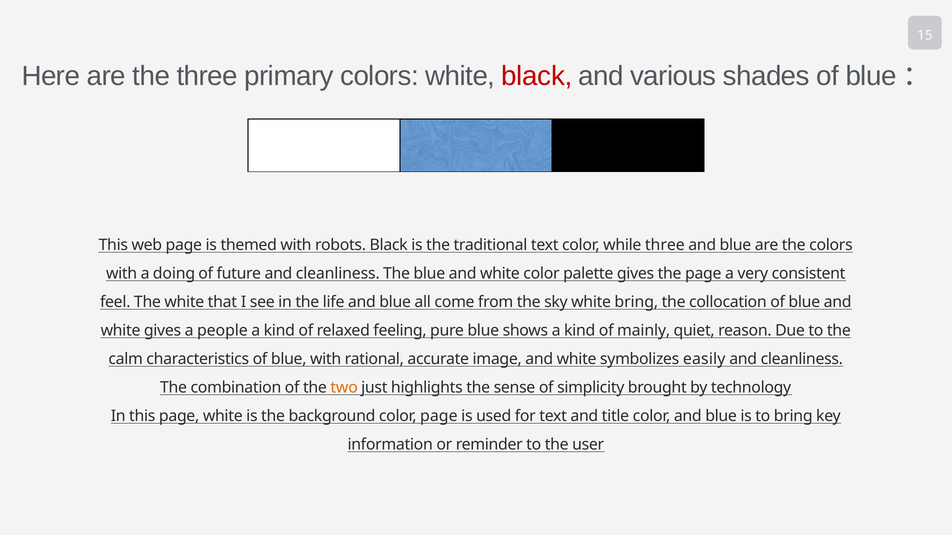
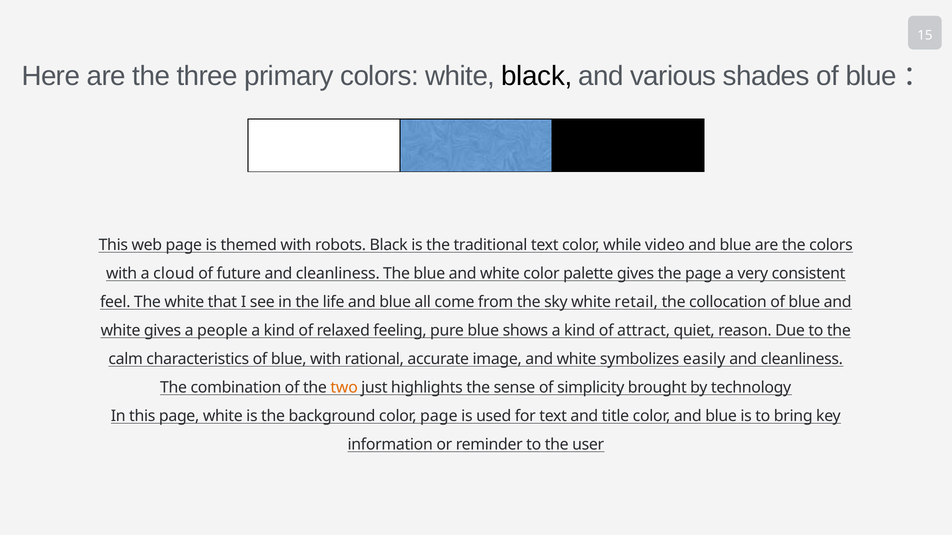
black colour: red -> black (537, 76)
while three: three -> video (665, 245)
doing: doing -> cloud (174, 274)
bring: bring -> retail (636, 302)
mainly: mainly -> attract (644, 331)
